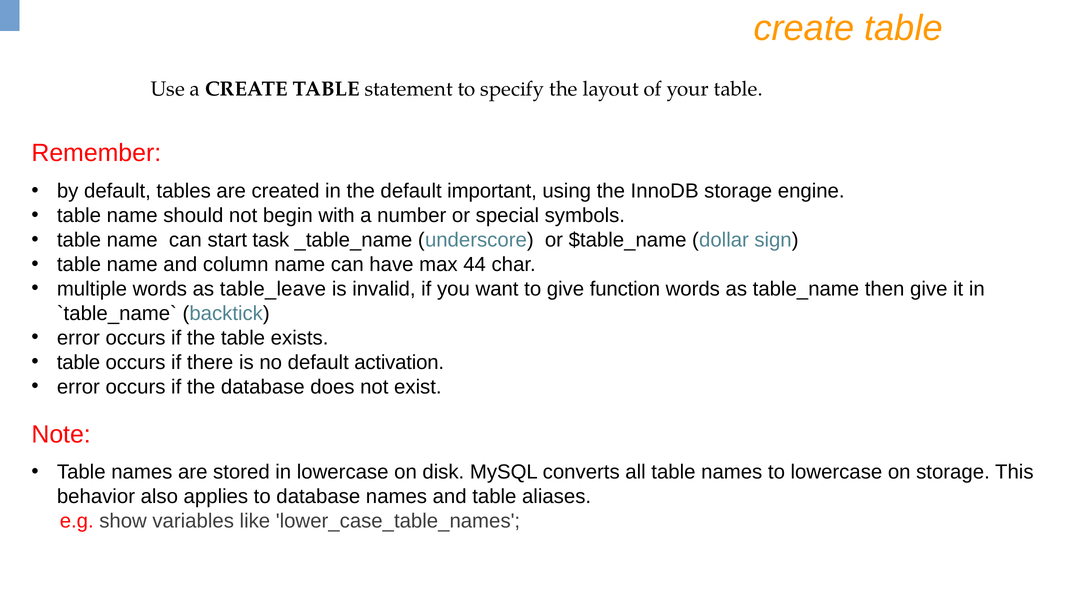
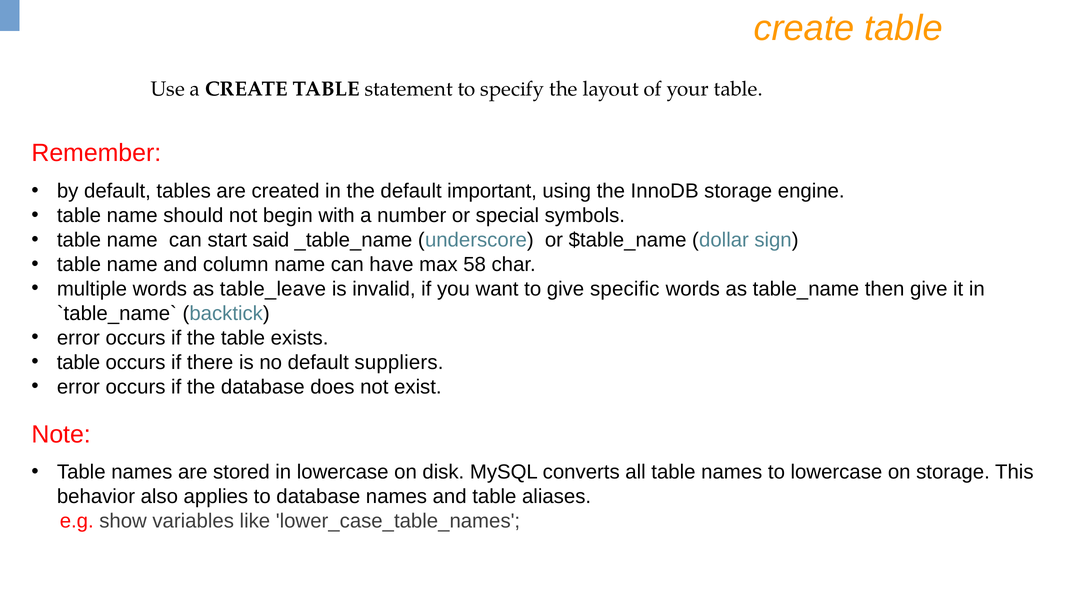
task: task -> said (271, 240)
44: 44 -> 58 (475, 264)
function: function -> specific (625, 289)
activation: activation -> suppliers (399, 362)
